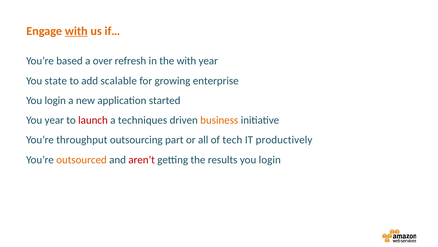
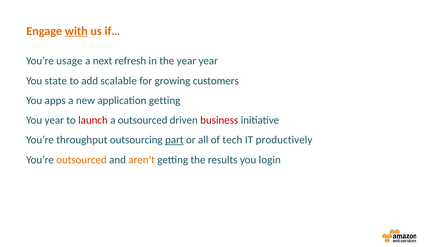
based: based -> usage (69, 61)
over: over -> next (103, 61)
the with: with -> year (186, 61)
enterprise: enterprise -> customers (216, 81)
login: login -> apps (55, 100)
application started: started -> getting (165, 100)
a techniques: techniques -> outsourced (143, 120)
business colour: orange -> red (219, 120)
part underline: none -> present (174, 140)
aren’t colour: red -> orange (142, 159)
